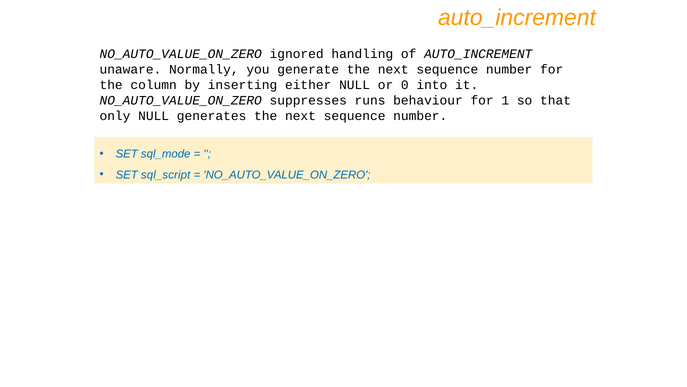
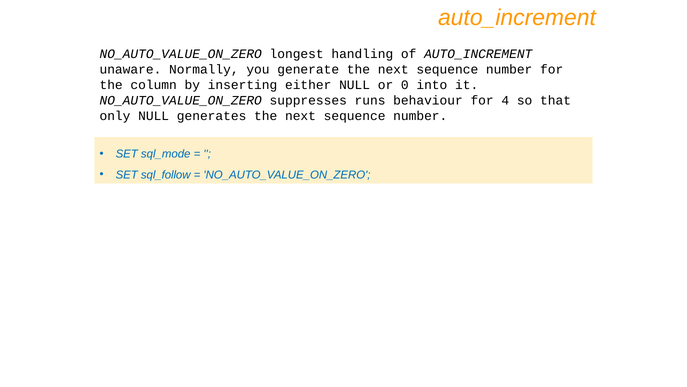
ignored: ignored -> longest (297, 54)
1: 1 -> 4 (505, 100)
sql_script: sql_script -> sql_follow (166, 175)
